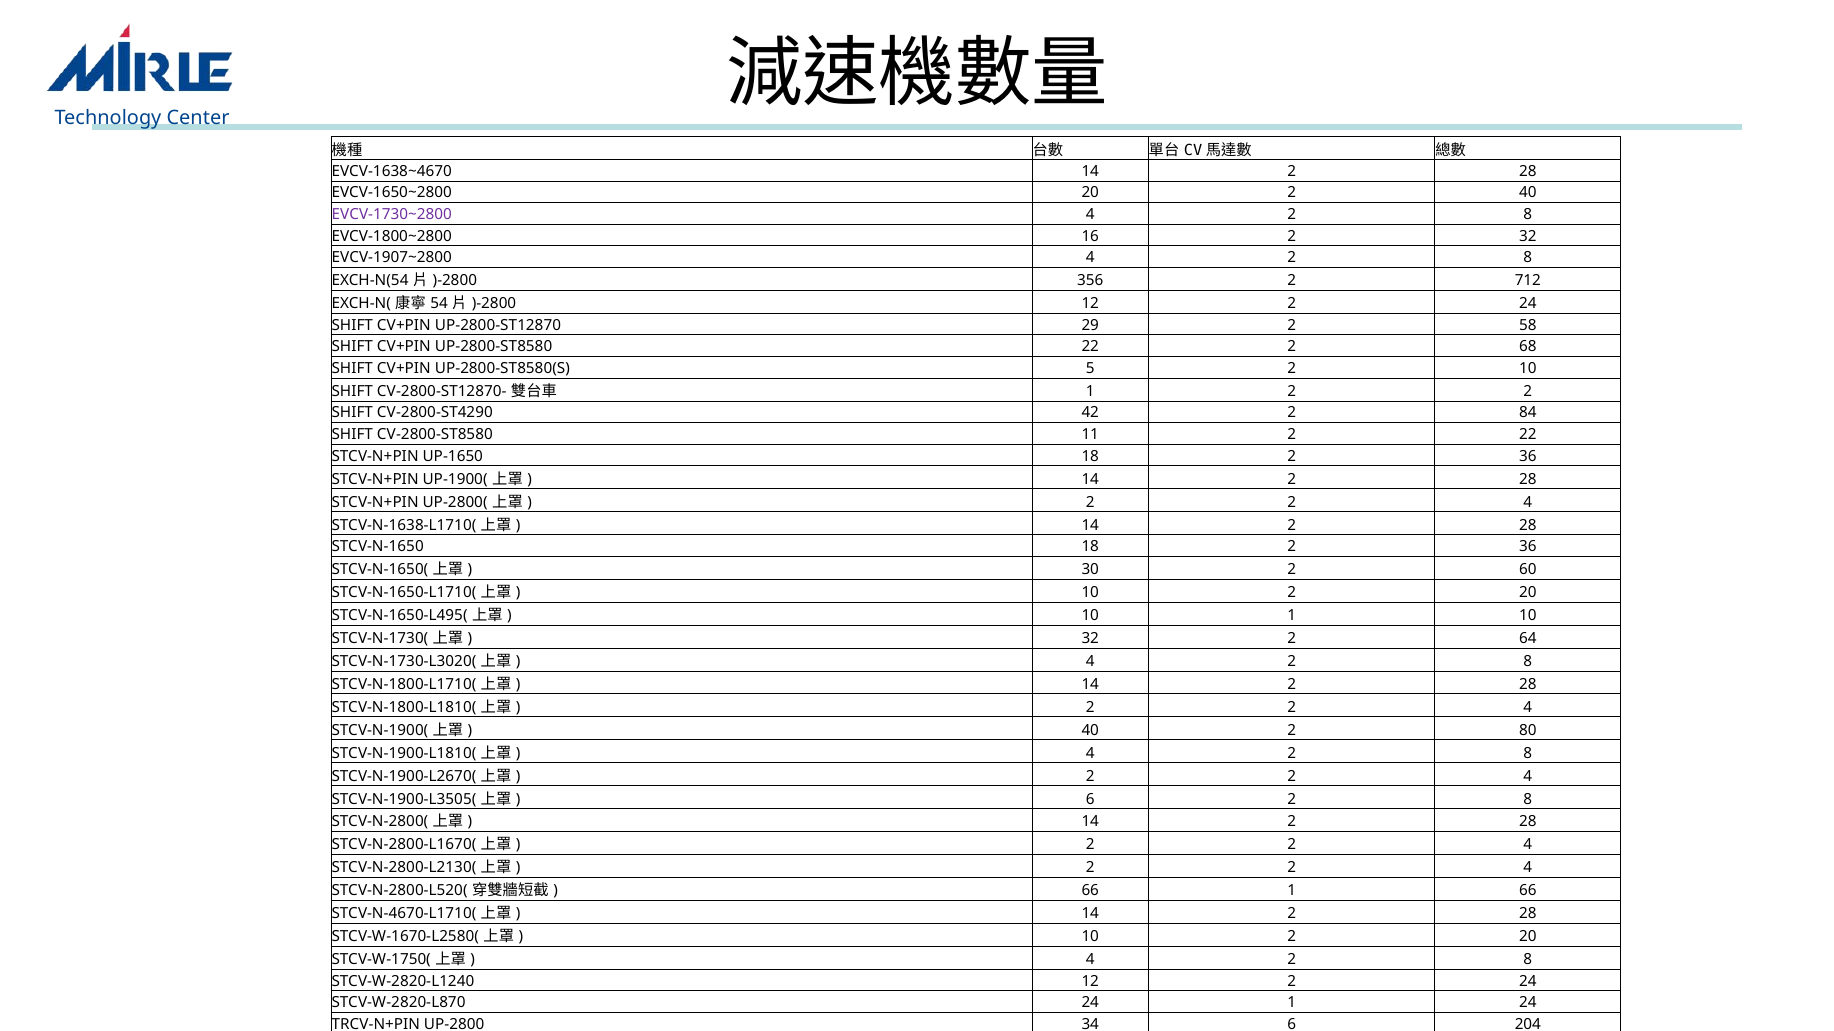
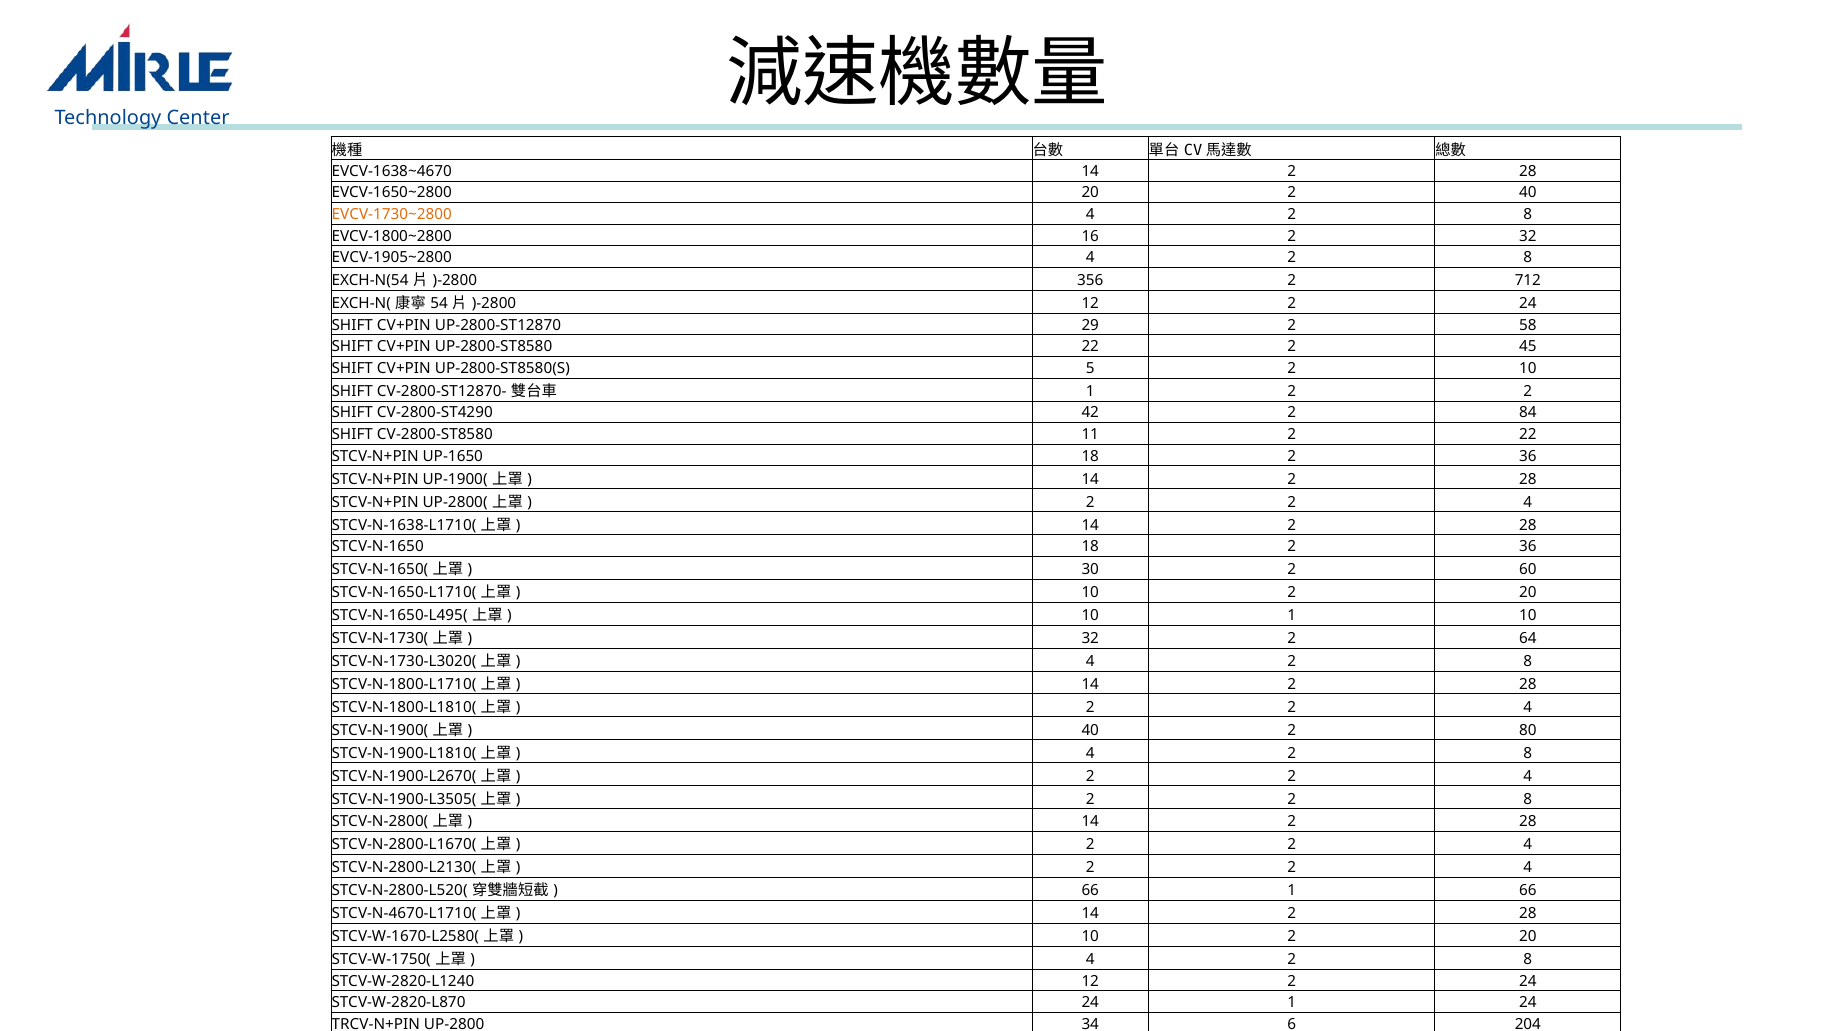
EVCV-1730~2800 colour: purple -> orange (392, 215)
EVCV-1907~2800: EVCV-1907~2800 -> EVCV-1905~2800 (392, 258)
68: 68 -> 45 (1528, 347)
6: 6 -> 2 (1090, 799)
